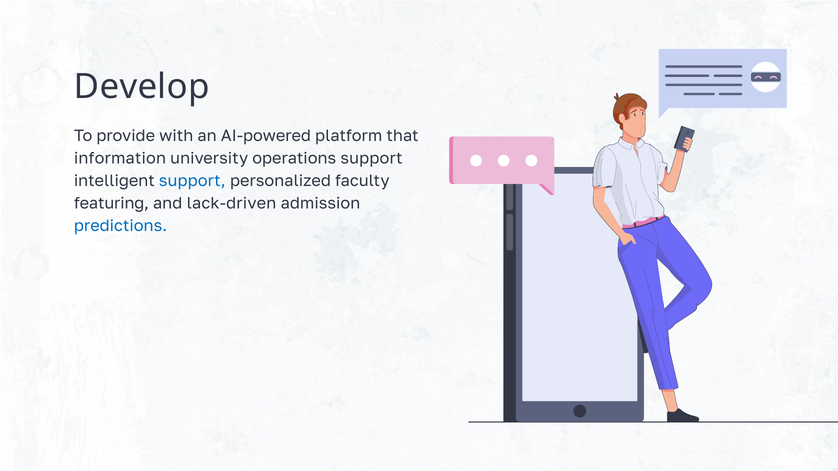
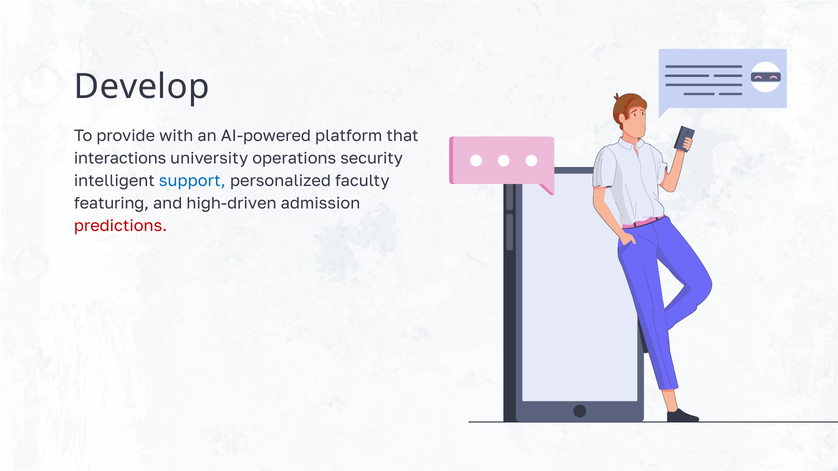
information: information -> interactions (120, 159)
operations support: support -> security (372, 159)
lack-driven: lack-driven -> high-driven (232, 203)
predictions colour: blue -> red (121, 226)
